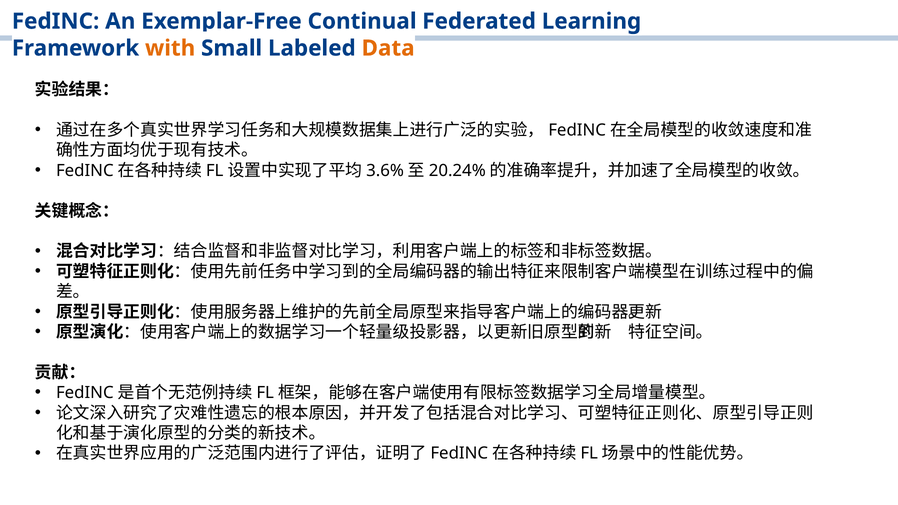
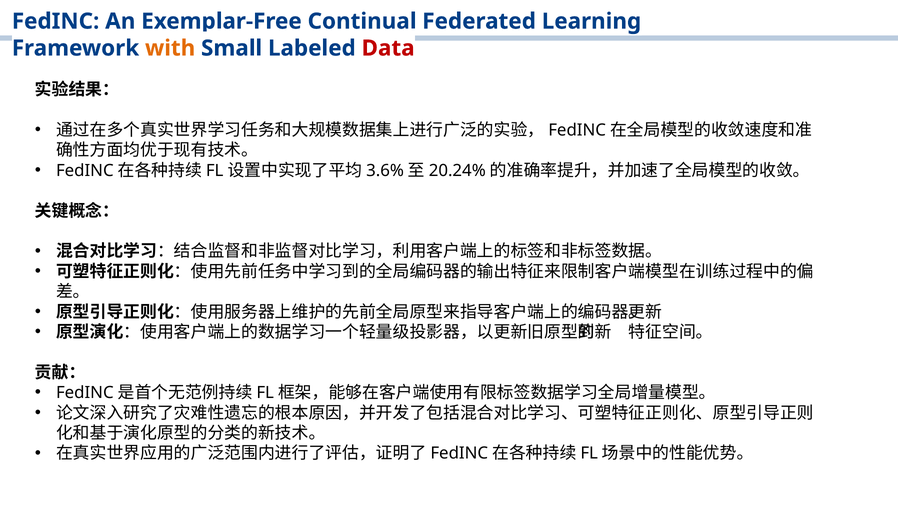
Data colour: orange -> red (388, 48)
